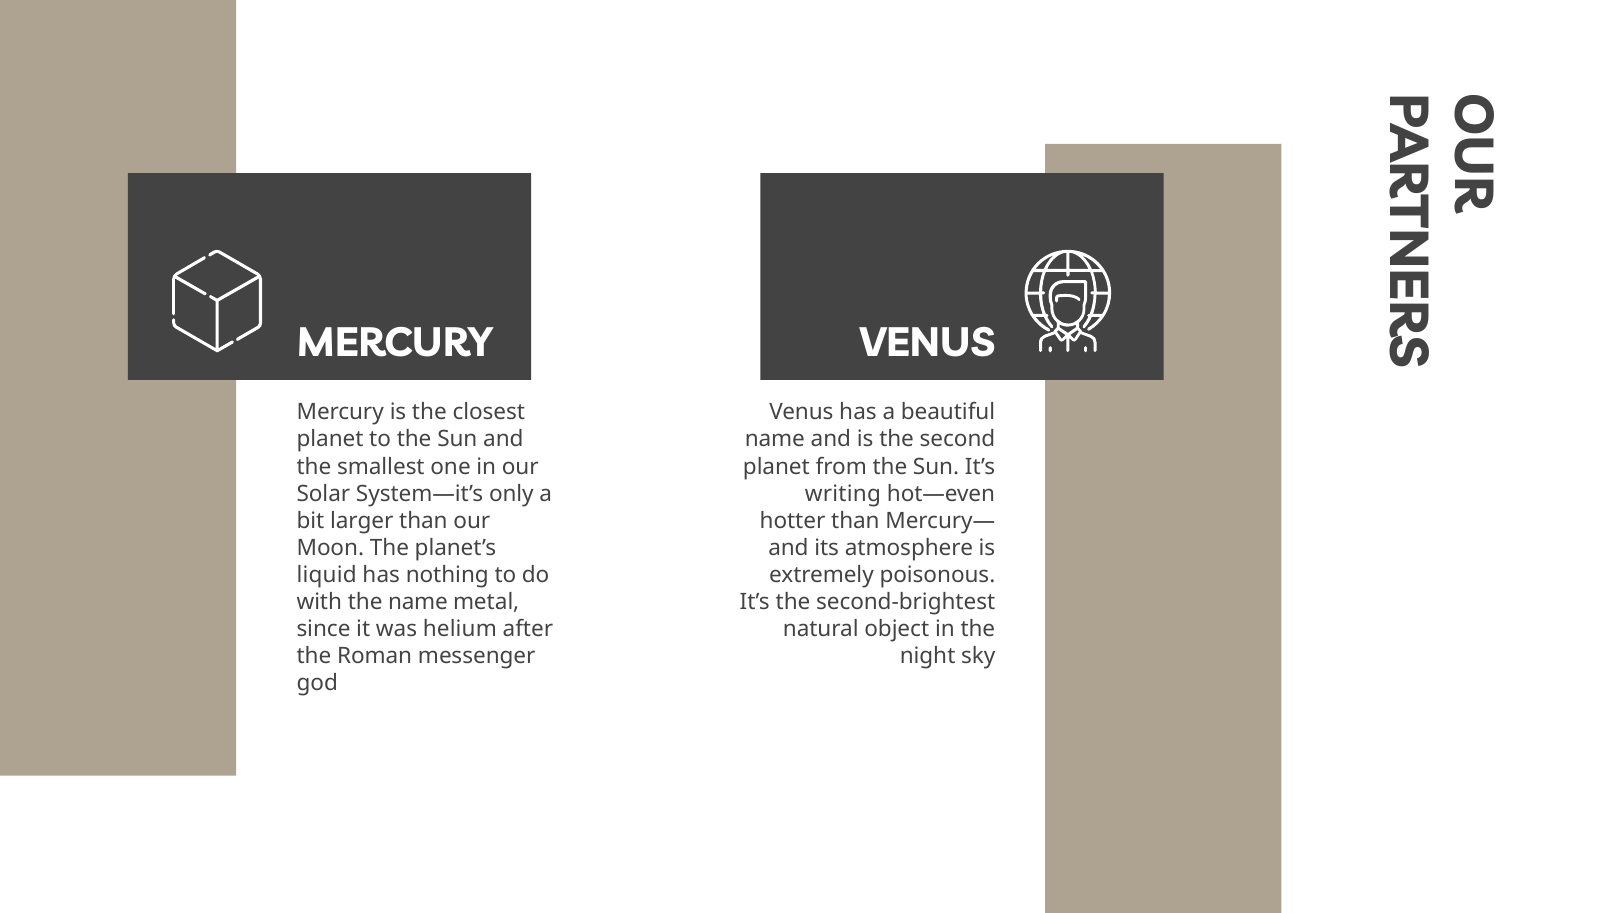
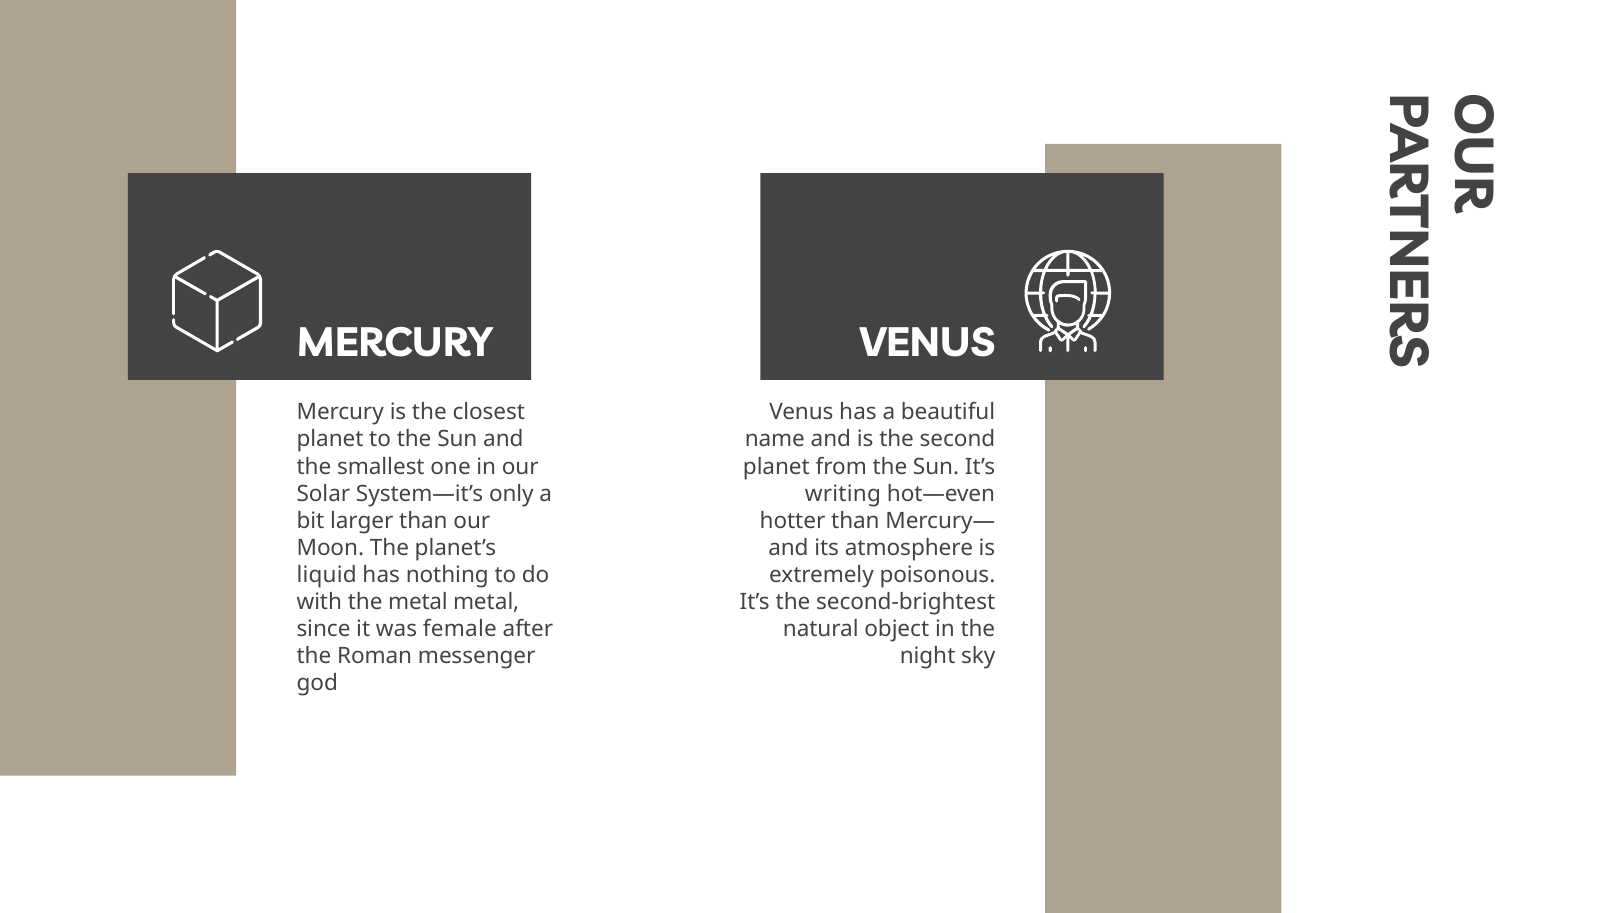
the name: name -> metal (418, 602)
helium: helium -> female (460, 630)
